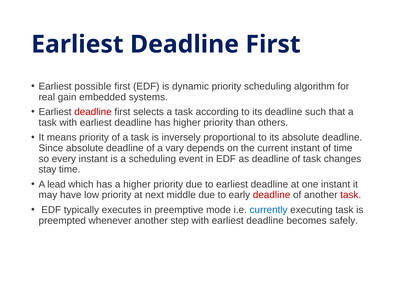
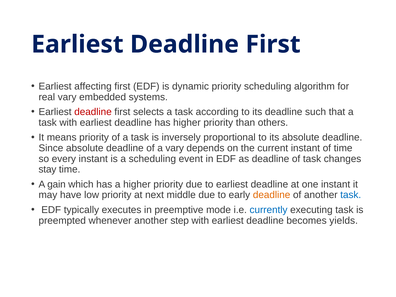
possible: possible -> affecting (93, 86)
real gain: gain -> vary (67, 97)
lead: lead -> gain (56, 184)
deadline colour: red -> orange (272, 195)
task colour: red -> blue (351, 195)
safely: safely -> yields (344, 221)
